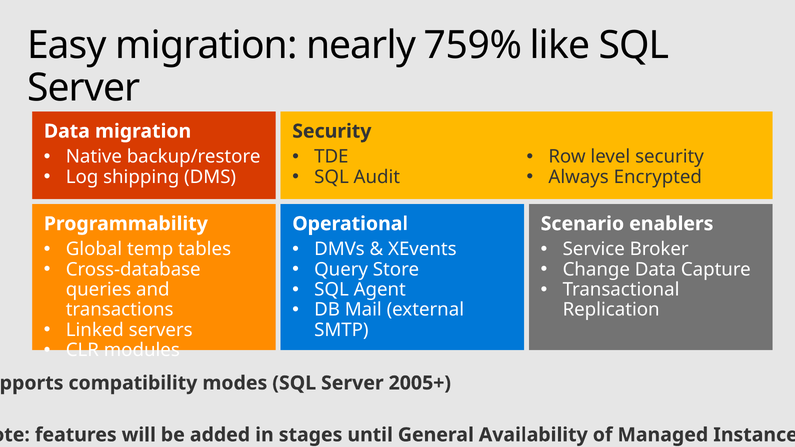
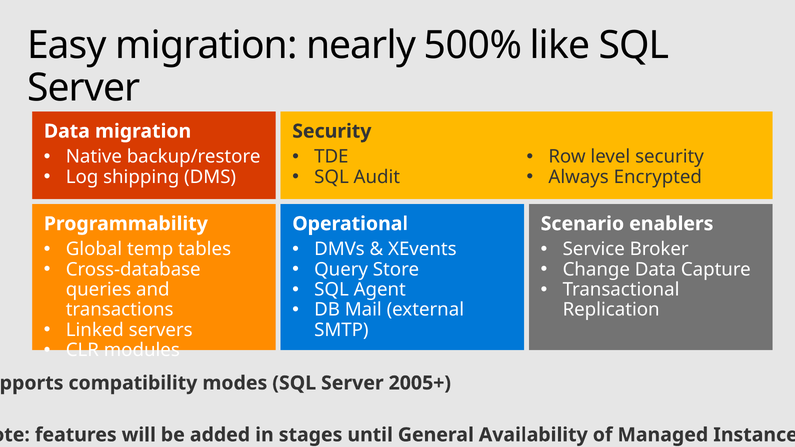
759%: 759% -> 500% (473, 46)
